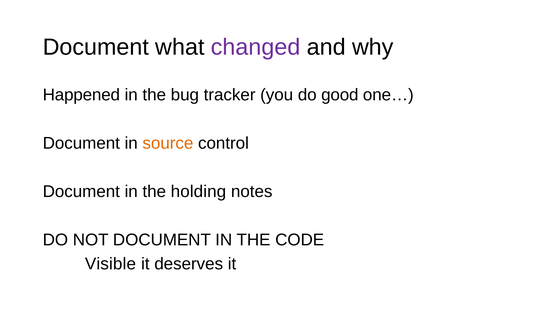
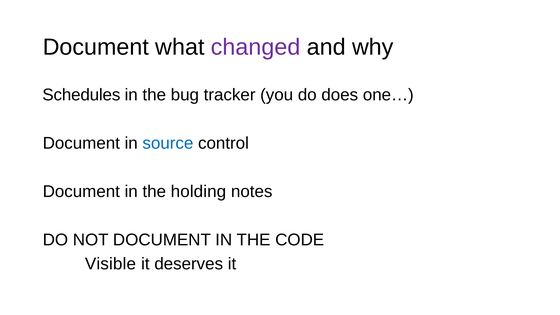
Happened: Happened -> Schedules (81, 95)
good: good -> does (340, 95)
source colour: orange -> blue (168, 143)
